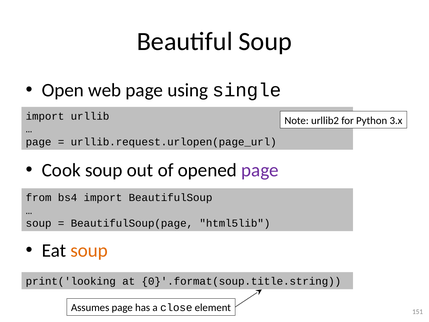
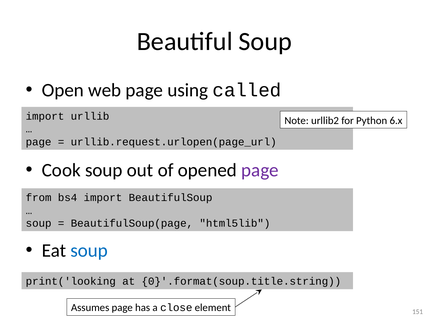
single: single -> called (247, 90)
3.x: 3.x -> 6.x (396, 120)
soup colour: orange -> blue (89, 250)
